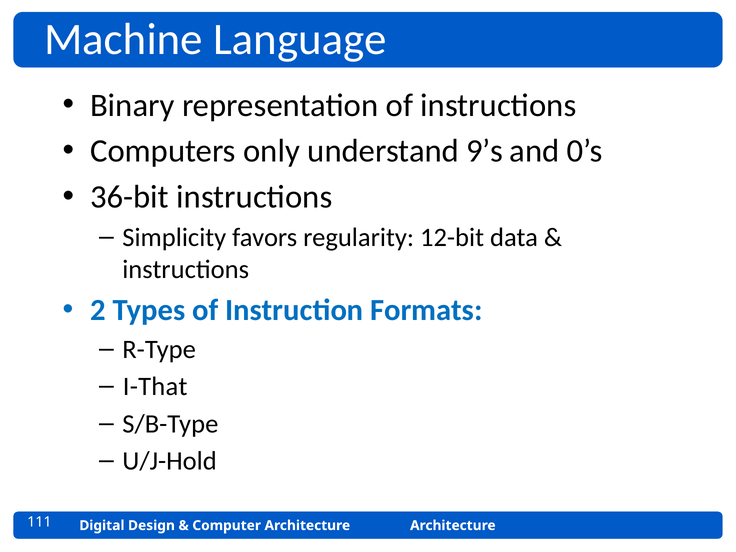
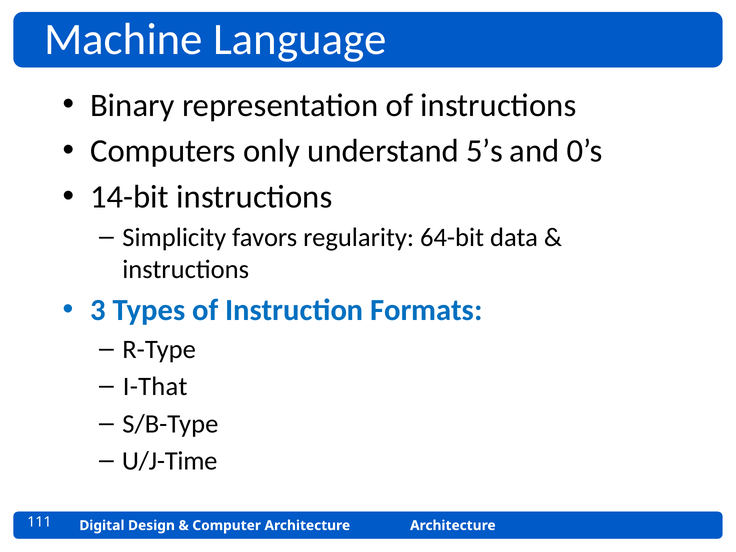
9’s: 9’s -> 5’s (484, 151)
36-bit: 36-bit -> 14-bit (130, 197)
12-bit: 12-bit -> 64-bit (452, 237)
2: 2 -> 3 (98, 310)
U/J-Hold: U/J-Hold -> U/J-Time (170, 461)
